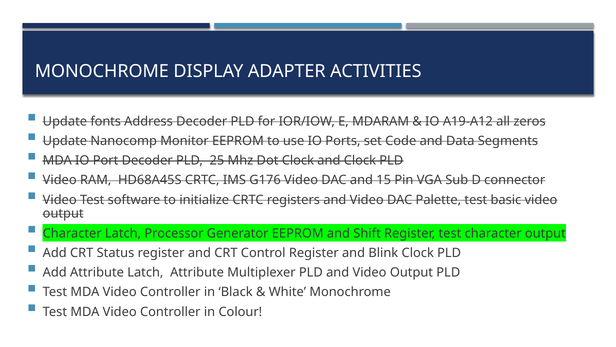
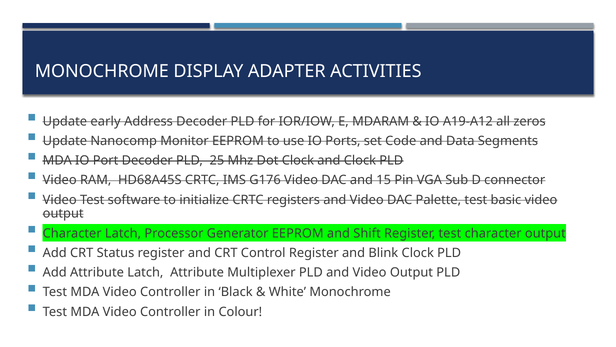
fonts: fonts -> early (106, 121)
